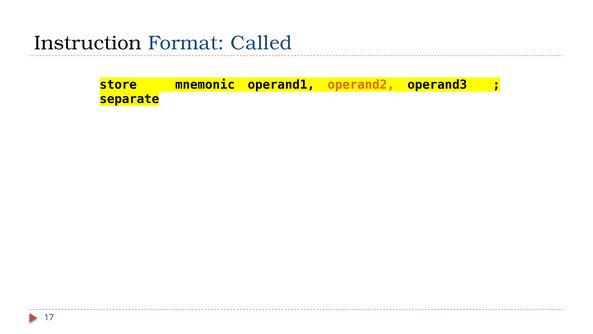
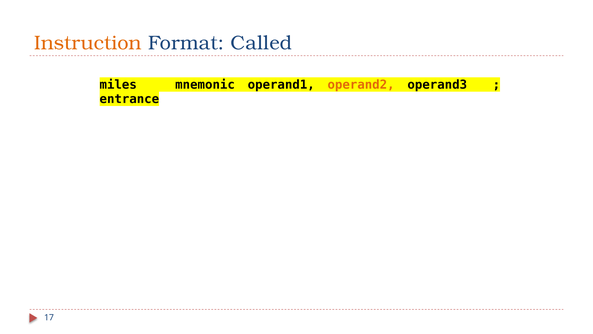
Instruction colour: black -> orange (88, 43)
store: store -> miles (118, 85)
separate: separate -> entrance (129, 99)
